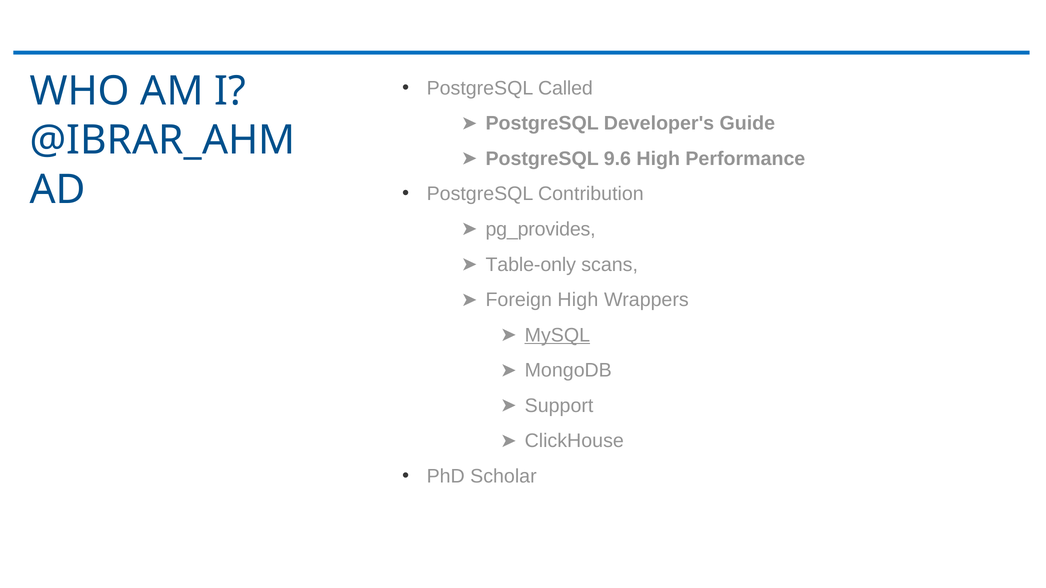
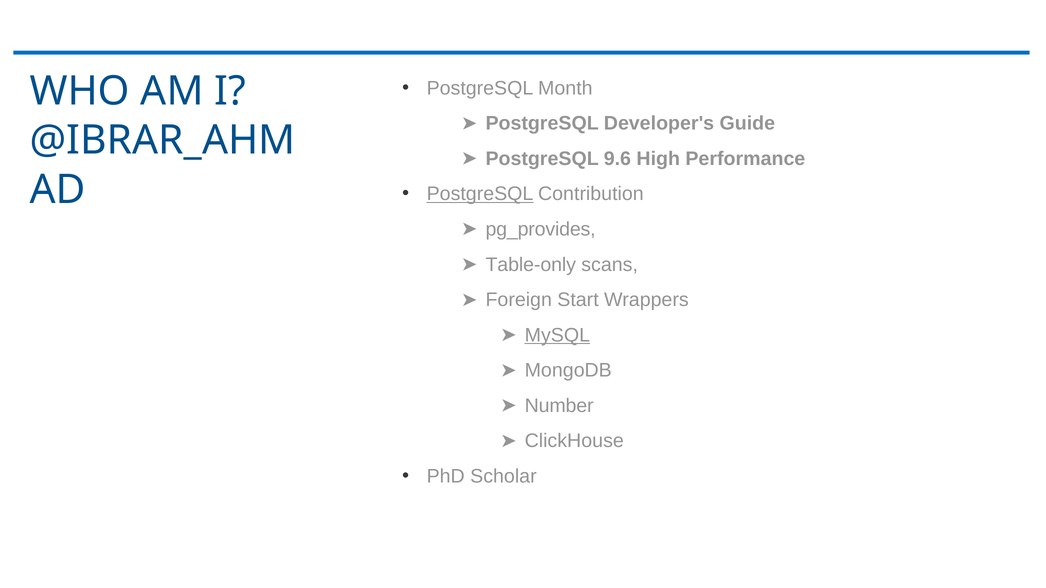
Called: Called -> Month (565, 88)
PostgreSQL underline: none -> present (480, 194)
Foreign High: High -> Start (578, 300)
Support: Support -> Number (559, 406)
